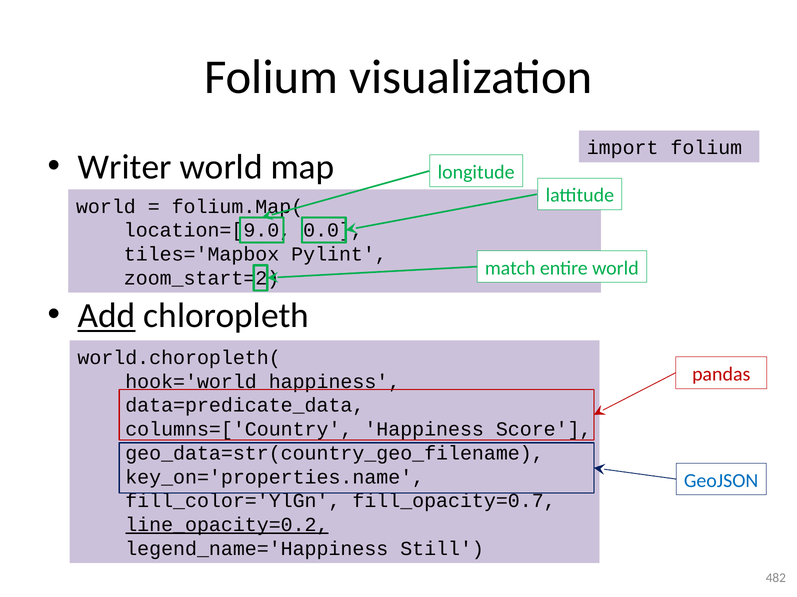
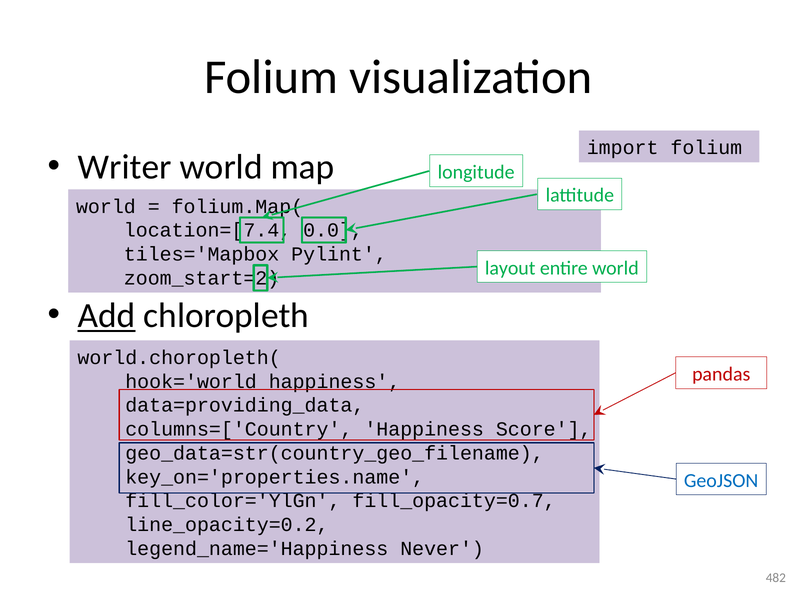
location=[9.0: location=[9.0 -> location=[7.4 (208, 231)
match: match -> layout (510, 268)
data=predicate_data: data=predicate_data -> data=providing_data (245, 406)
line_opacity=0.2 underline: present -> none (227, 525)
Still: Still -> Never (442, 549)
